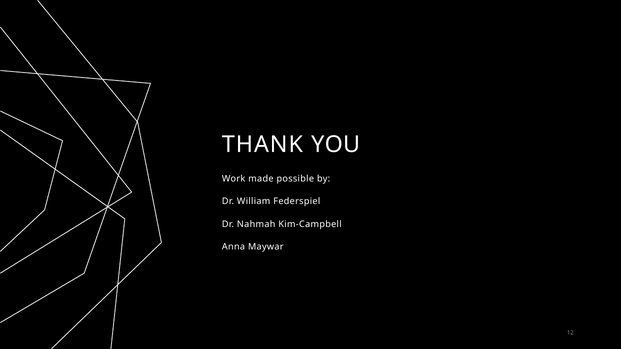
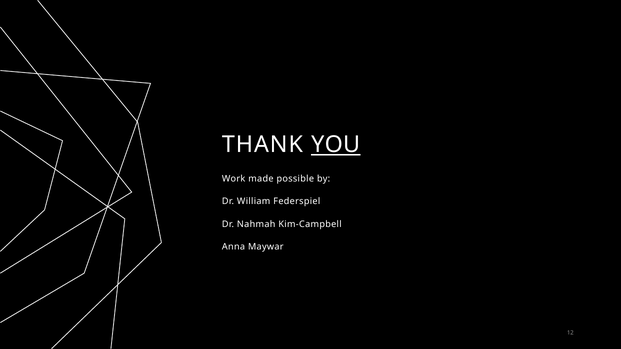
YOU underline: none -> present (336, 145)
